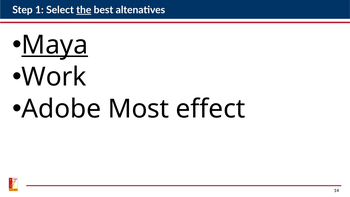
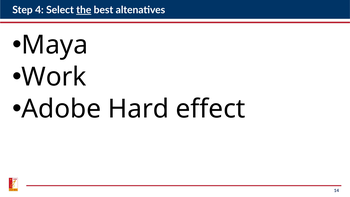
1: 1 -> 4 (39, 10)
Maya underline: present -> none (55, 45)
Most: Most -> Hard (138, 109)
